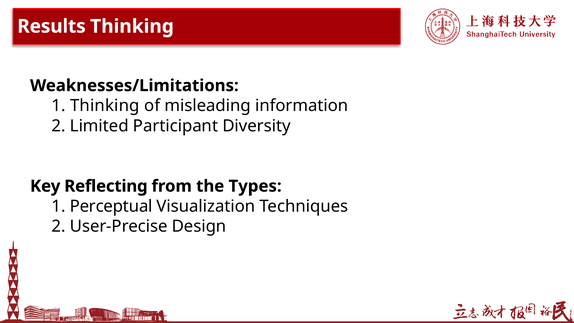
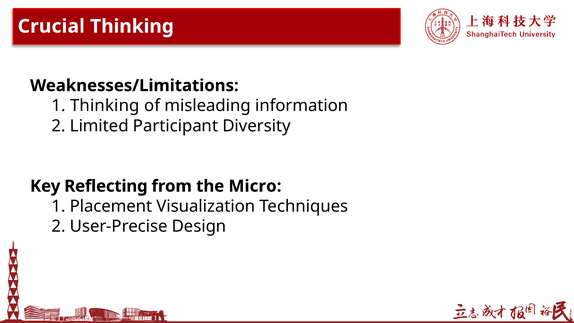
Results: Results -> Crucial (51, 26)
Types: Types -> Micro (255, 186)
Perceptual: Perceptual -> Placement (111, 206)
